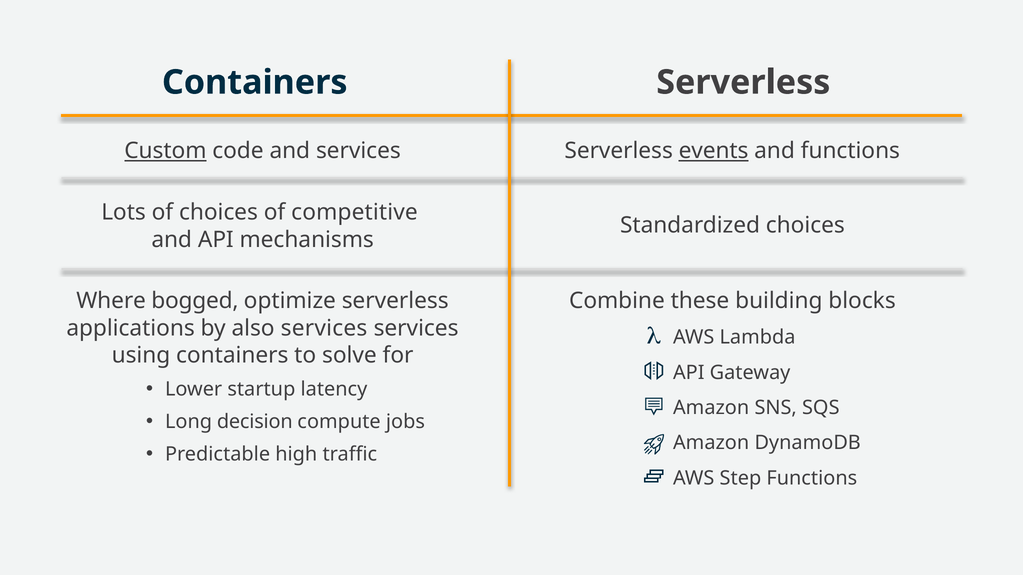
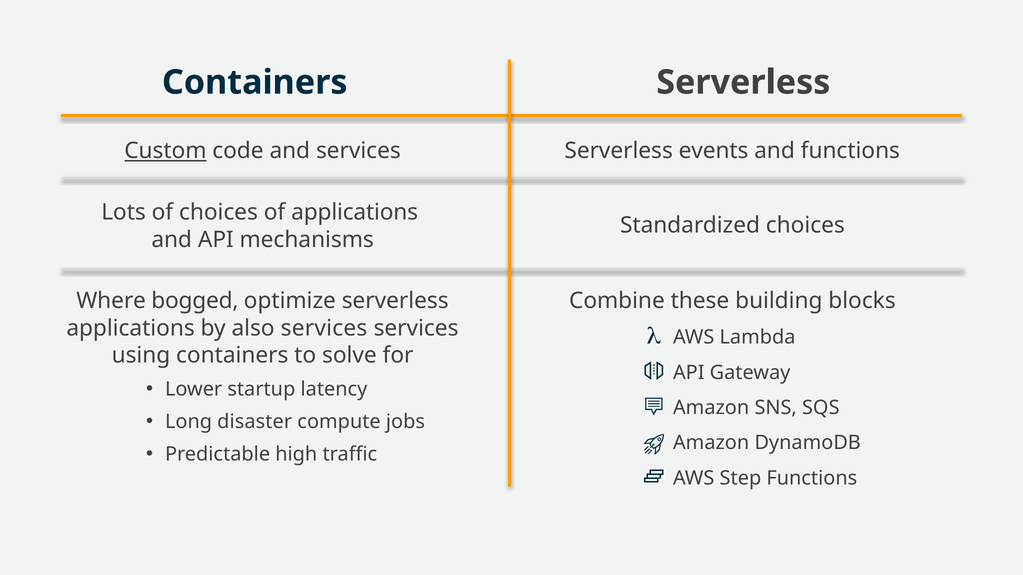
events underline: present -> none (714, 151)
of competitive: competitive -> applications (355, 212)
decision: decision -> disaster (255, 422)
